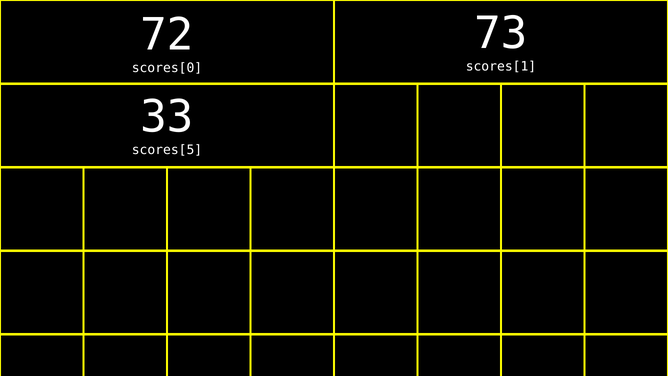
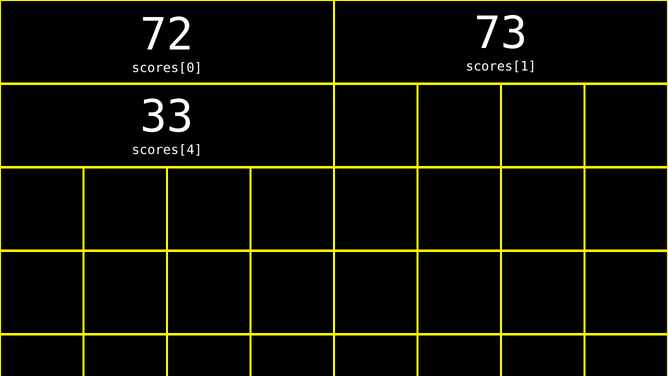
scores[5: scores[5 -> scores[4 (167, 150)
